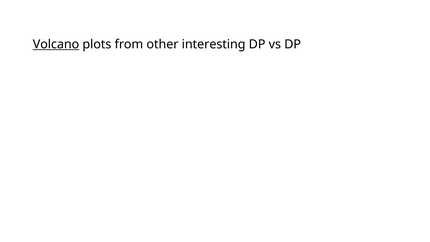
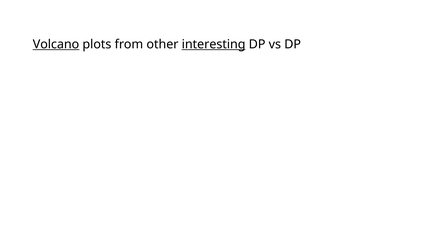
interesting underline: none -> present (214, 44)
